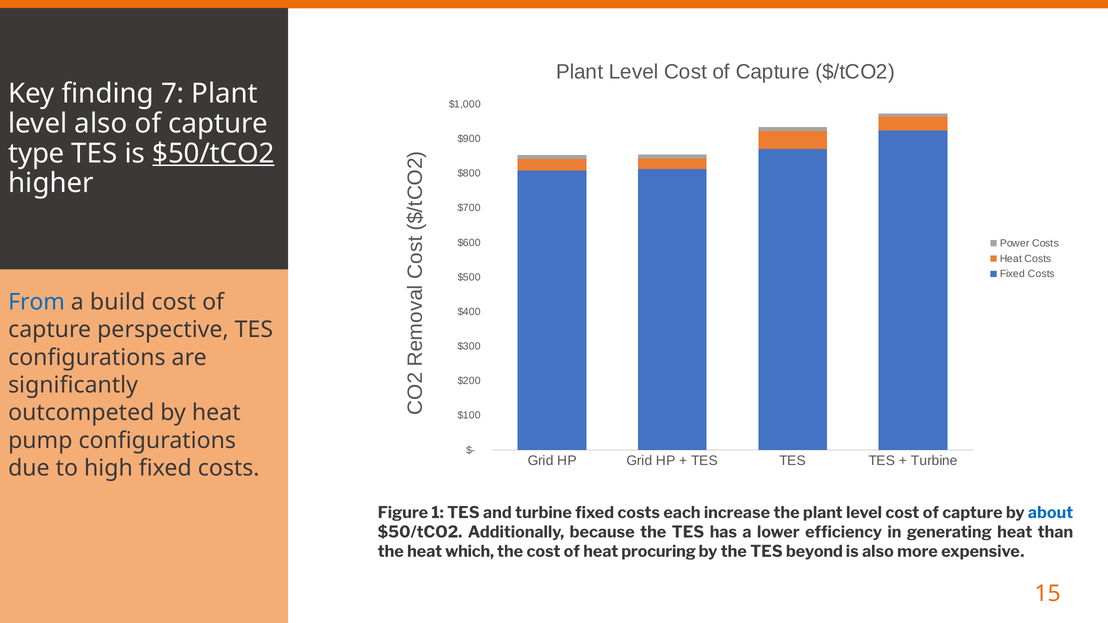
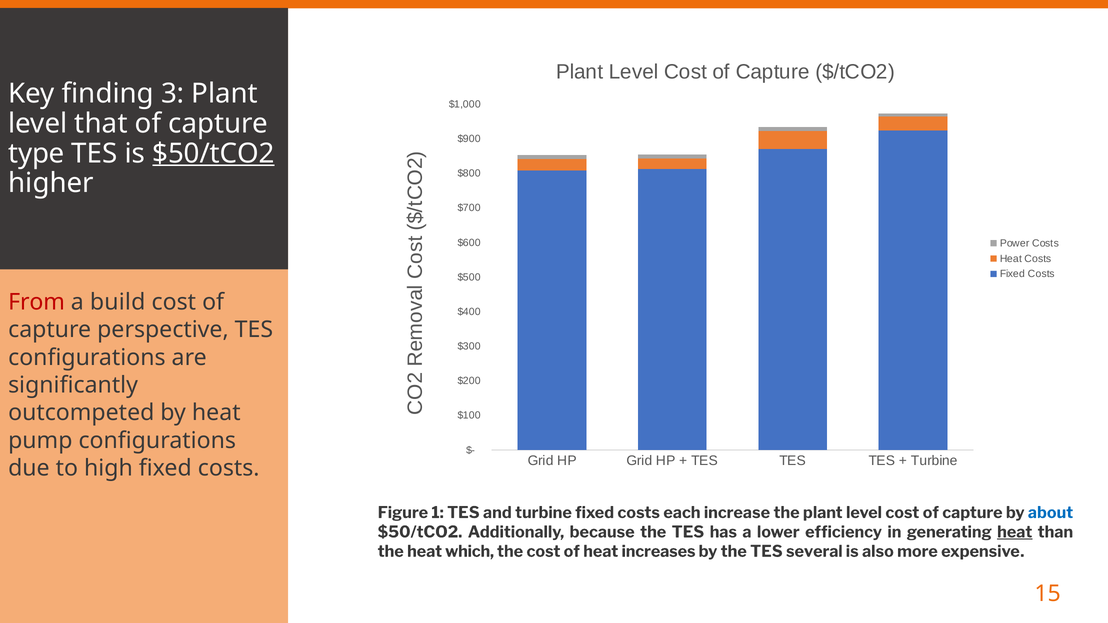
7: 7 -> 3 (173, 94)
level also: also -> that (101, 124)
From colour: blue -> red (37, 302)
heat underline: none -> present (1015, 532)
procuring: procuring -> increases (659, 552)
beyond: beyond -> several (814, 552)
